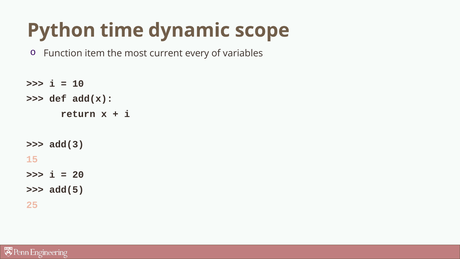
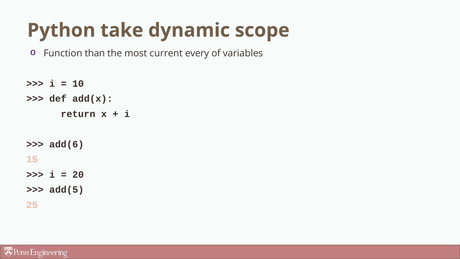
time: time -> take (122, 30)
item: item -> than (95, 53)
add(3: add(3 -> add(6 (67, 144)
